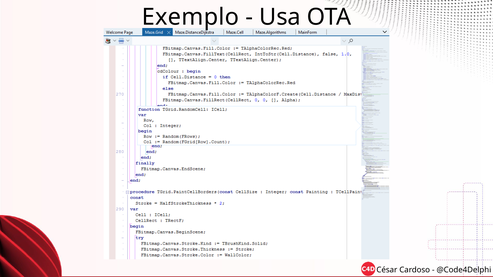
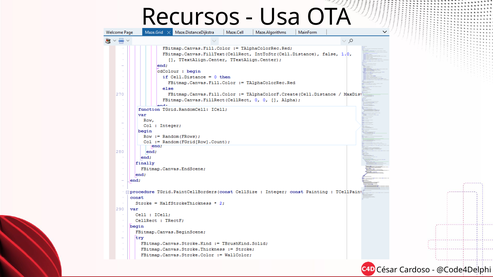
Exemplo: Exemplo -> Recursos (191, 17)
